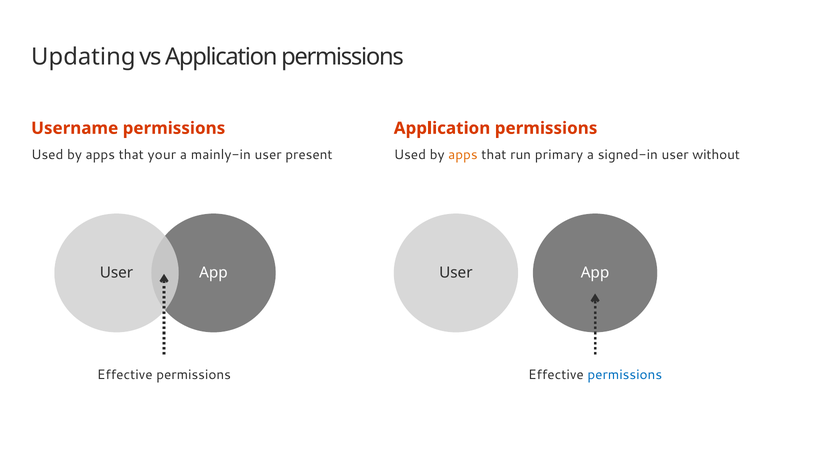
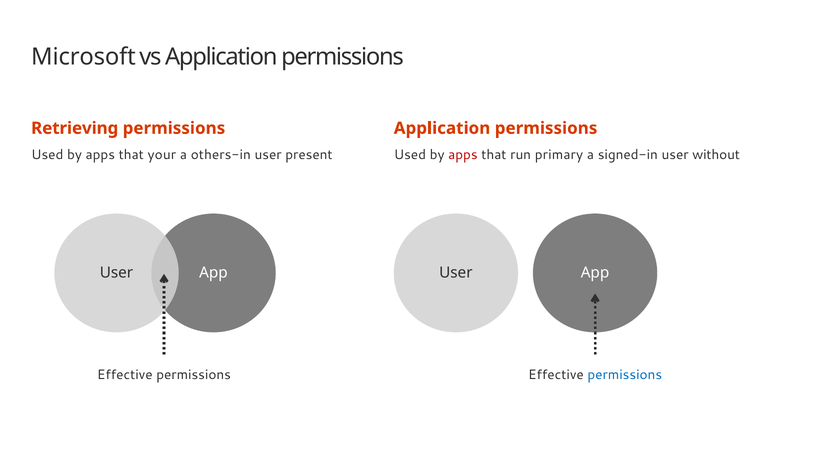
Updating: Updating -> Microsoft (83, 57)
Username: Username -> Retrieving (75, 128)
mainly-in: mainly-in -> others-in (221, 155)
apps colour: orange -> red (463, 155)
